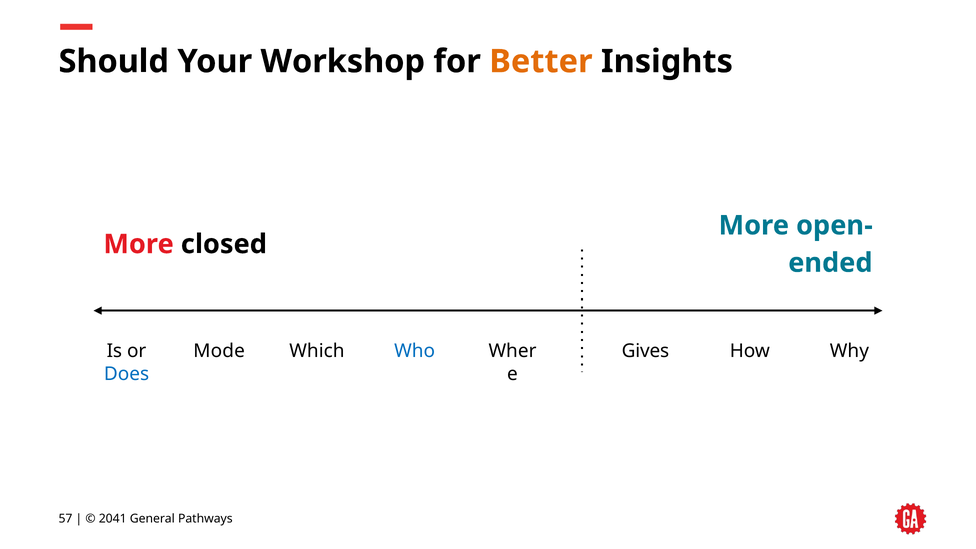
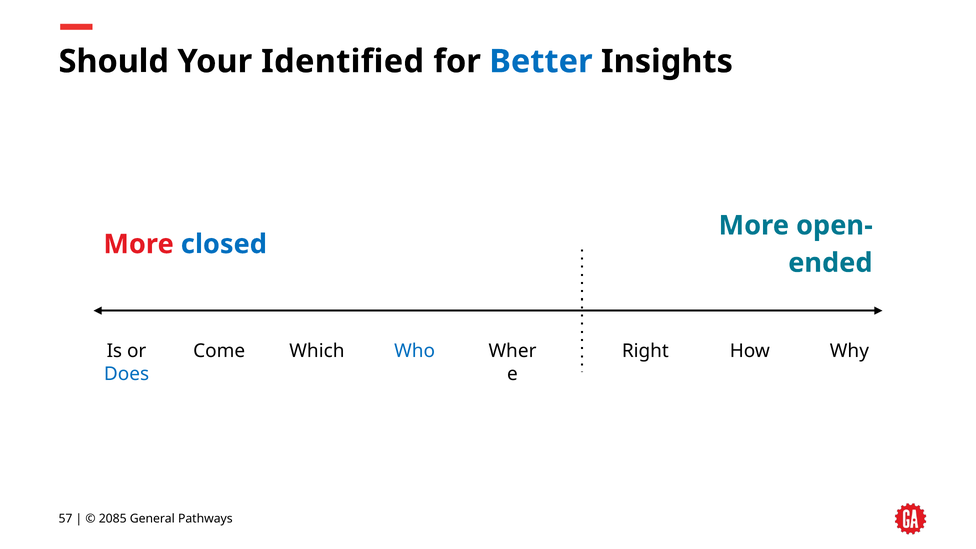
Workshop: Workshop -> Identified (343, 61)
Better colour: orange -> blue (541, 61)
closed colour: black -> blue (224, 244)
Mode: Mode -> Come (219, 351)
Gives: Gives -> Right (645, 351)
2041: 2041 -> 2085 (113, 519)
